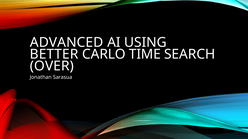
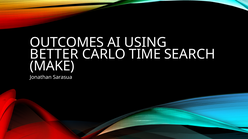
ADVANCED: ADVANCED -> OUTCOMES (67, 43)
OVER: OVER -> MAKE (52, 66)
